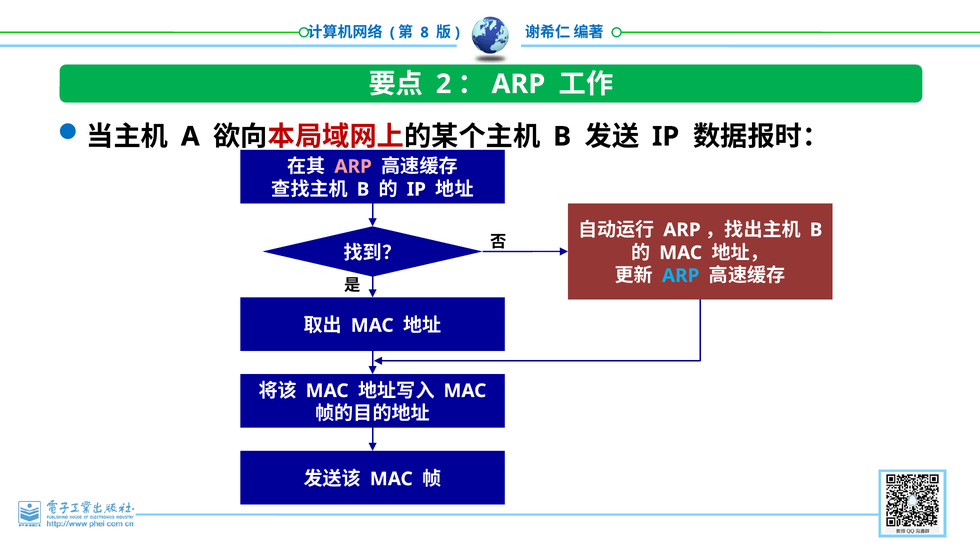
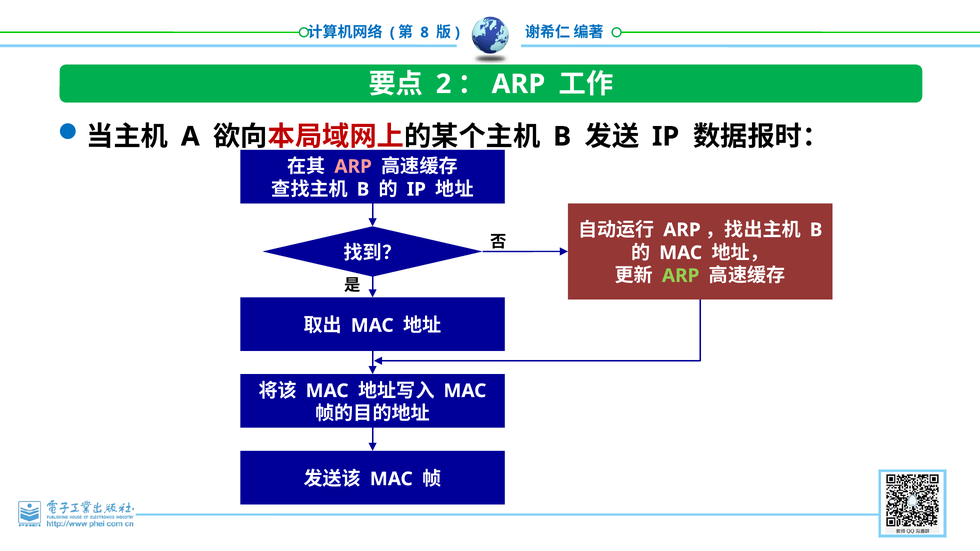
ARP colour: light blue -> light green (681, 276)
